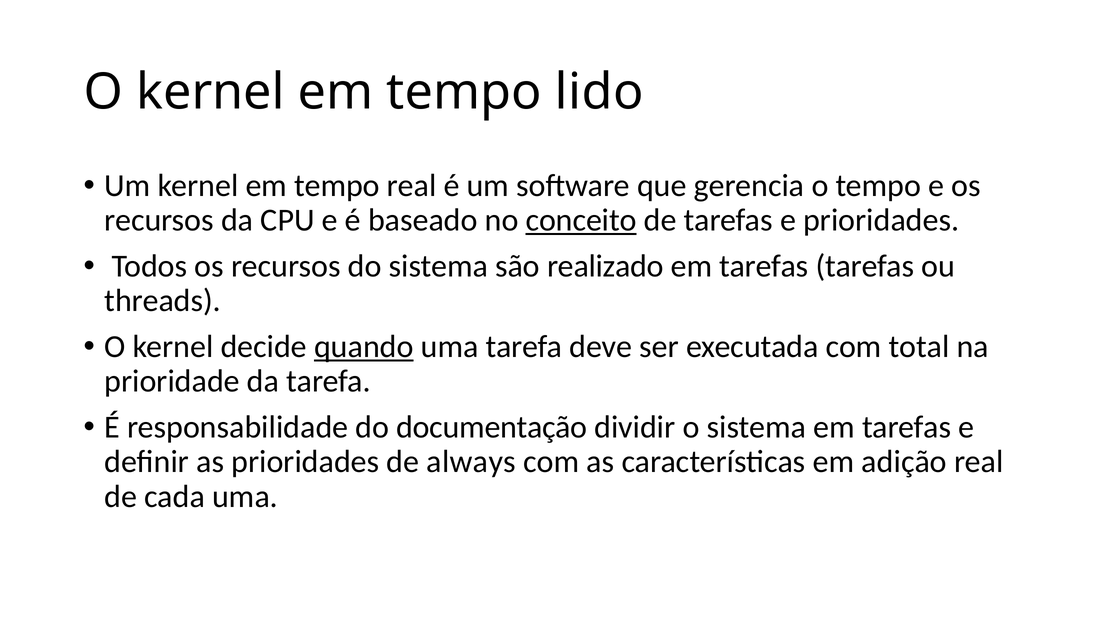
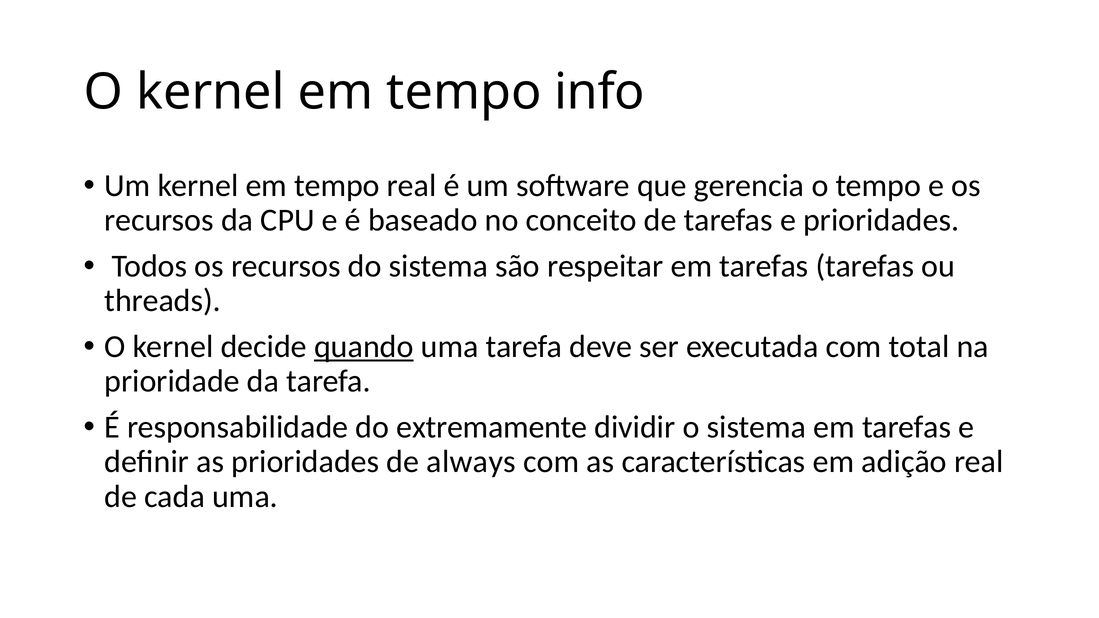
lido: lido -> info (600, 92)
conceito underline: present -> none (581, 220)
realizado: realizado -> respeitar (605, 266)
documentação: documentação -> extremamente (492, 427)
